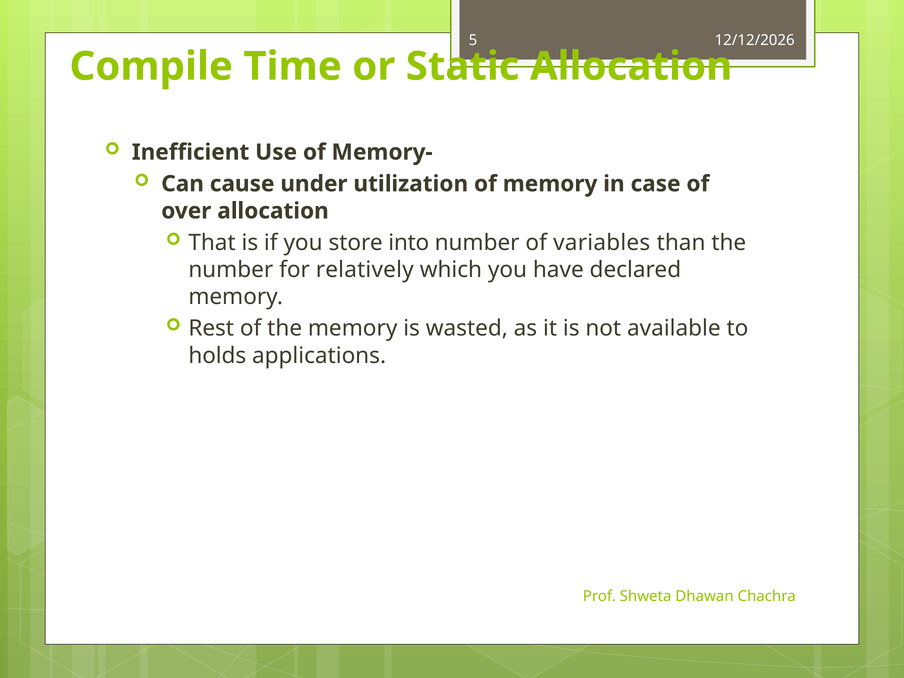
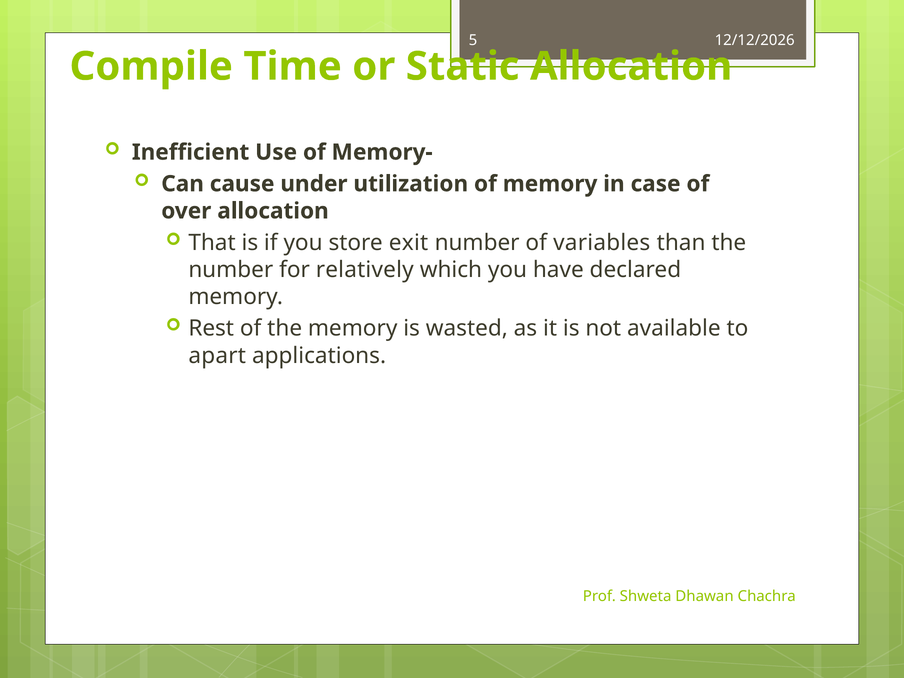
into: into -> exit (409, 243)
holds: holds -> apart (217, 356)
